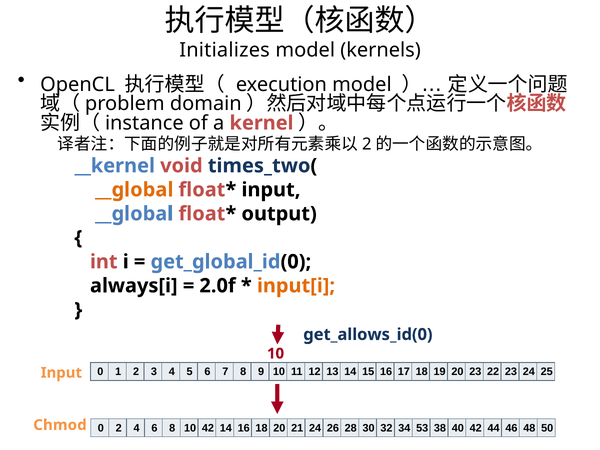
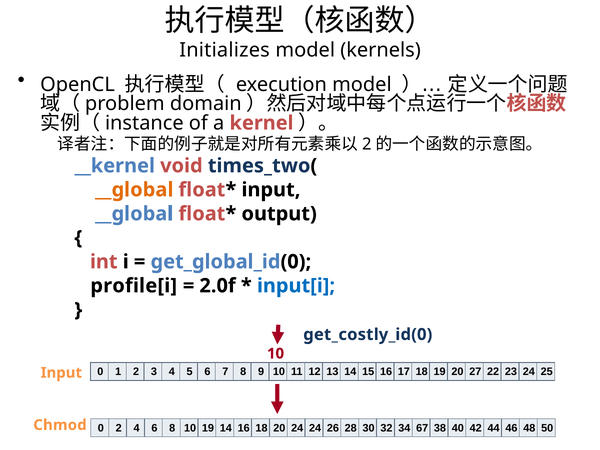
always[i: always[i -> profile[i (134, 286)
input[i colour: orange -> blue (296, 286)
get_allows_id(0: get_allows_id(0 -> get_costly_id(0 (368, 335)
20 23: 23 -> 27 (475, 372)
10 42: 42 -> 19 (208, 428)
20 21: 21 -> 24 (297, 428)
53: 53 -> 67 (422, 428)
